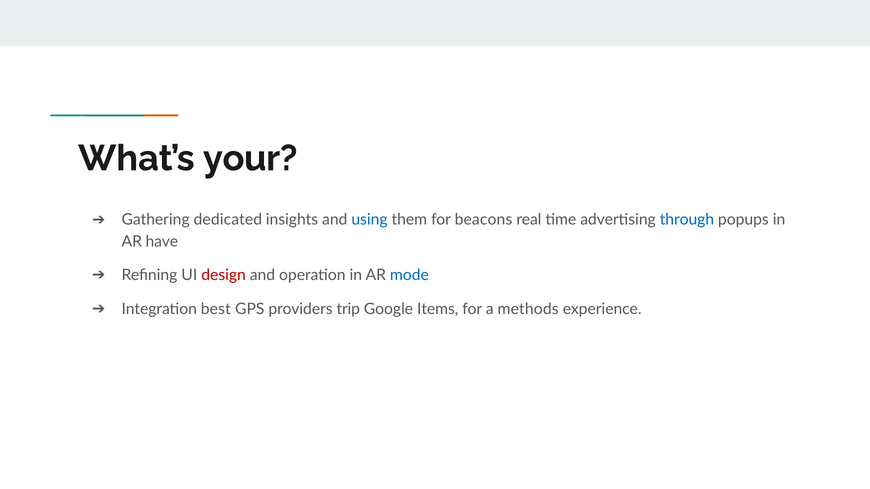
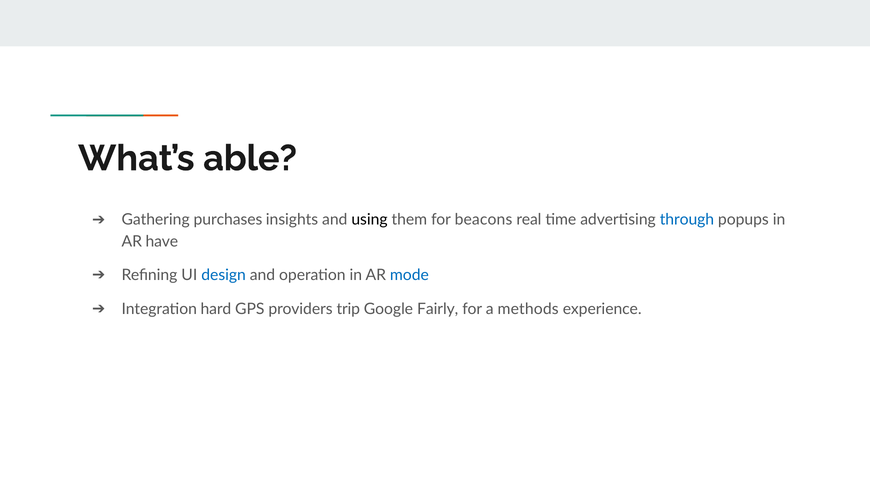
your: your -> able (250, 158)
dedicated: dedicated -> purchases (228, 220)
using colour: blue -> black (369, 220)
design colour: red -> blue (224, 275)
best: best -> hard (216, 309)
Items: Items -> Fairly (438, 309)
